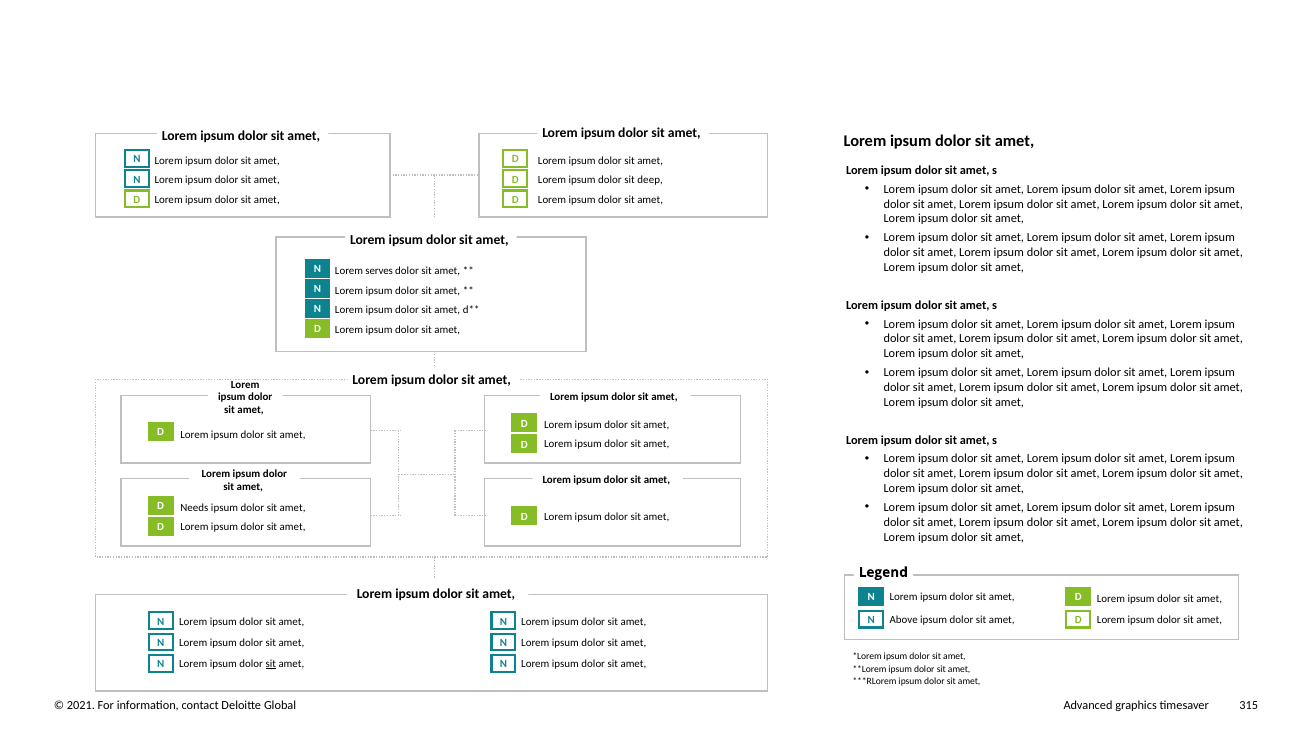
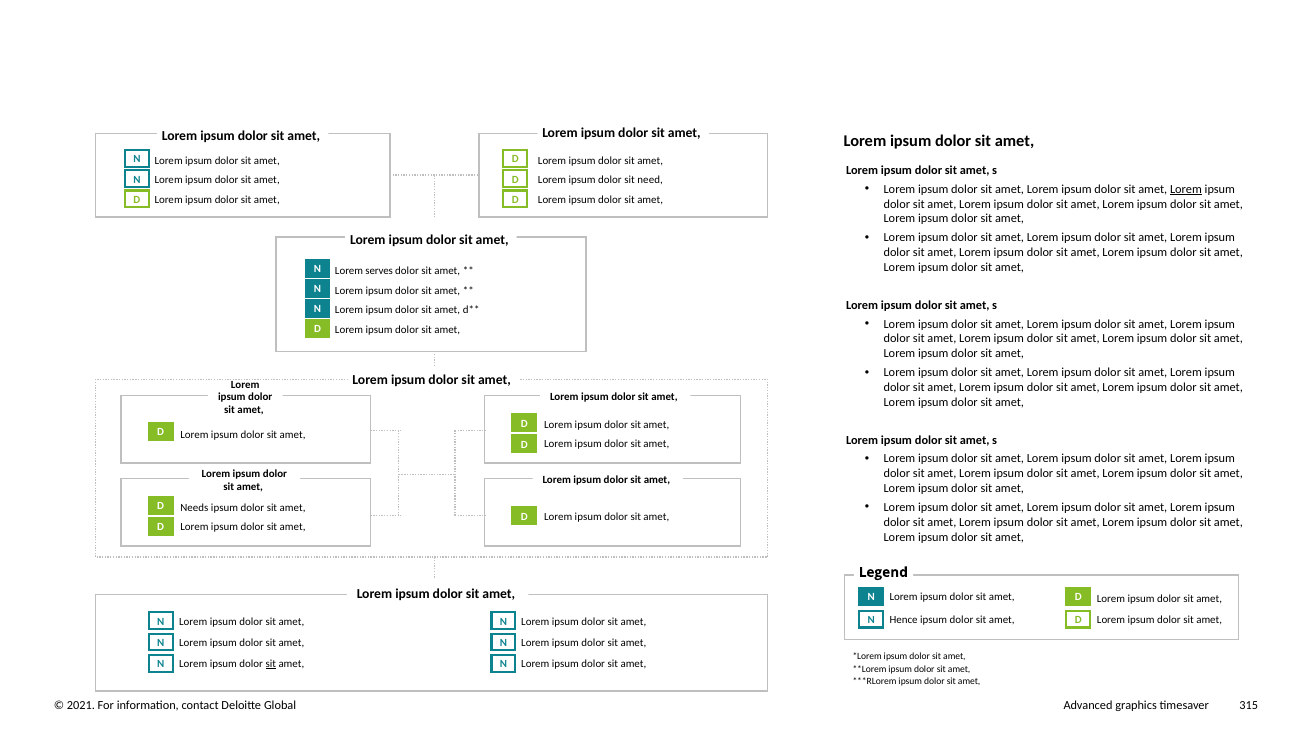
deep: deep -> need (650, 180)
Lorem underline: none -> present (1186, 189)
Above: Above -> Hence (904, 620)
